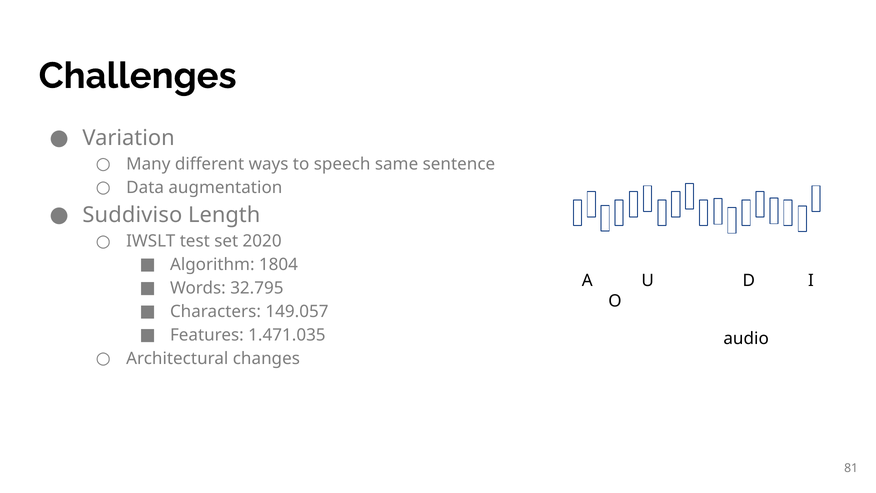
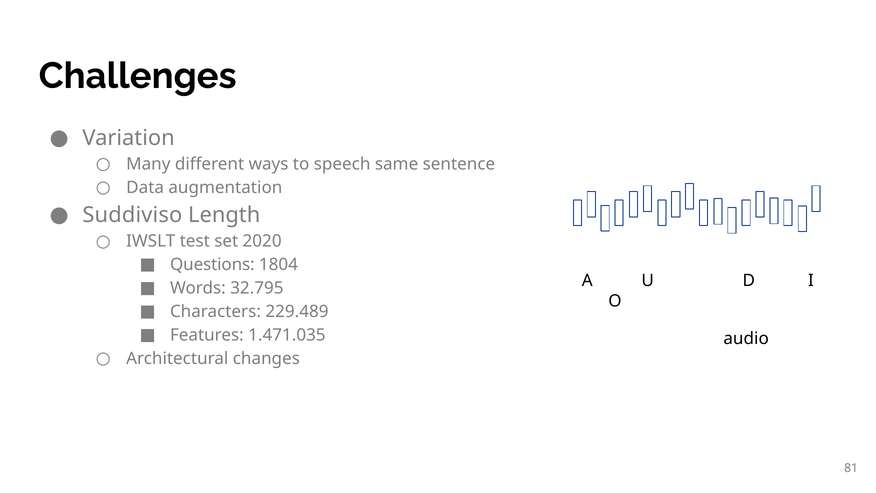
Algorithm: Algorithm -> Questions (212, 264)
149.057: 149.057 -> 229.489 (297, 311)
